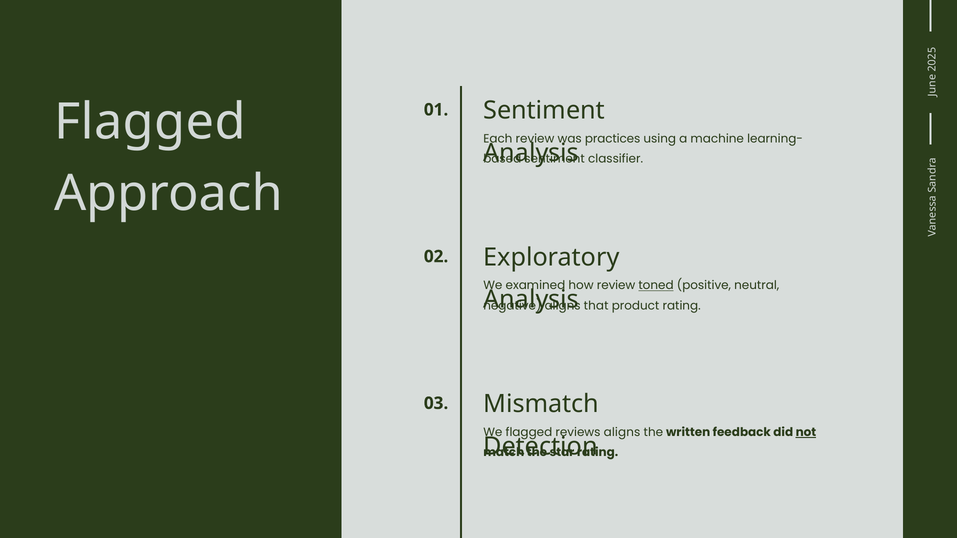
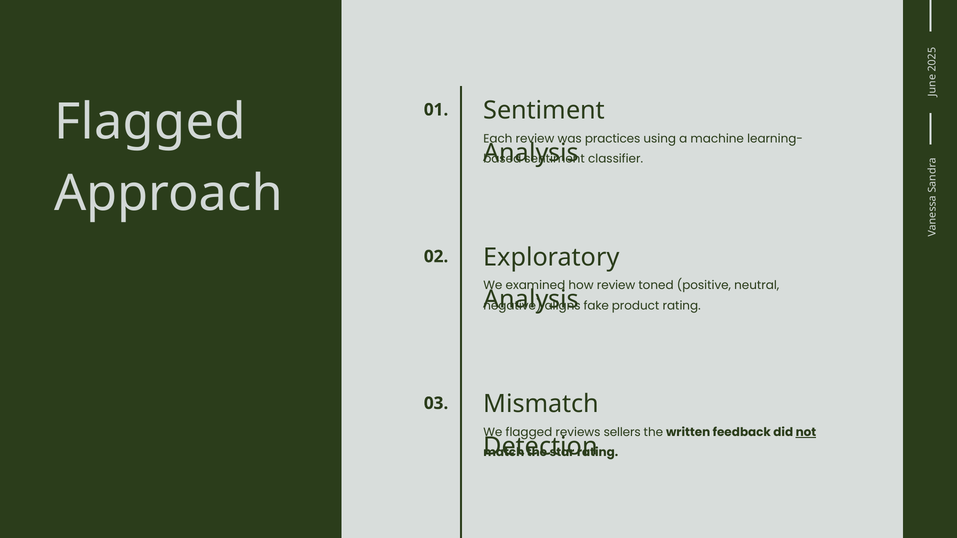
toned underline: present -> none (656, 286)
that: that -> fake (596, 306)
reviews aligns: aligns -> sellers (622, 433)
